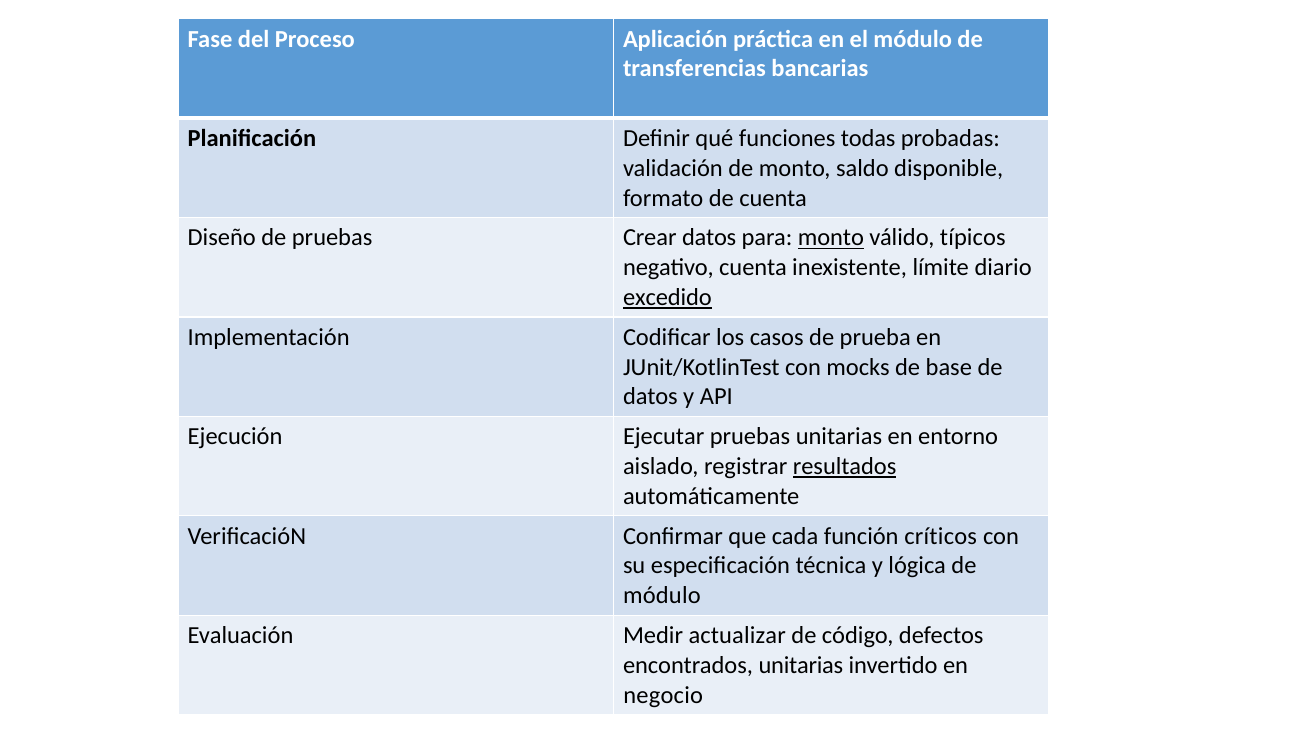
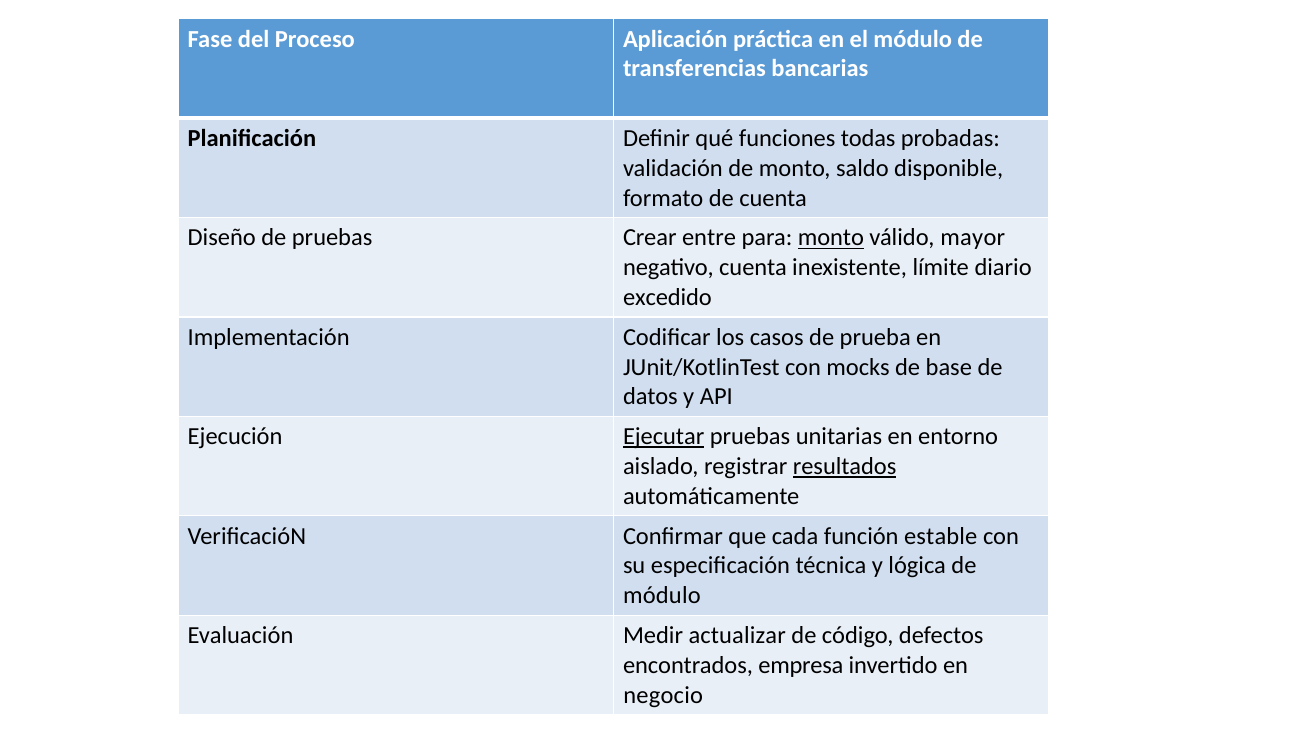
Crear datos: datos -> entre (709, 238)
típicos: típicos -> mayor (973, 238)
excedido underline: present -> none (667, 298)
Ejecutar underline: none -> present (664, 437)
críticos: críticos -> estable (941, 536)
encontrados unitarias: unitarias -> empresa (801, 666)
